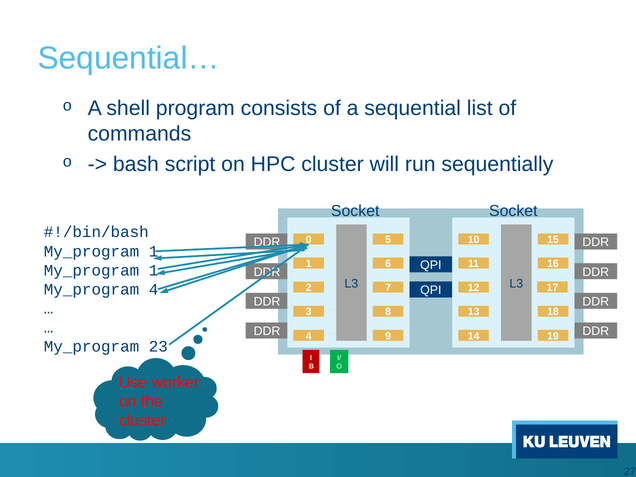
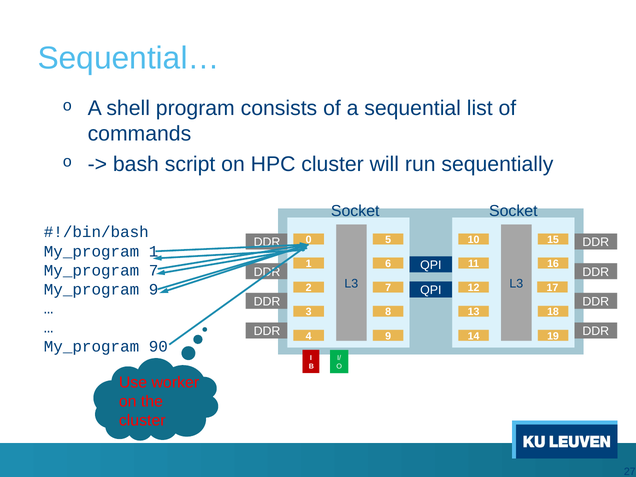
1: 1 -> 7 (154, 270)
My_program 4: 4 -> 9 (154, 289)
23: 23 -> 90 (158, 347)
